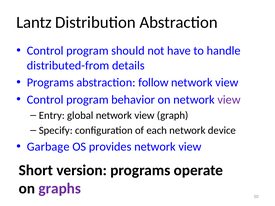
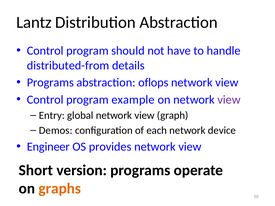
follow: follow -> oflops (153, 83)
behavior: behavior -> example (133, 100)
Specify: Specify -> Demos (56, 130)
Garbage: Garbage -> Engineer (48, 147)
graphs colour: purple -> orange (60, 189)
